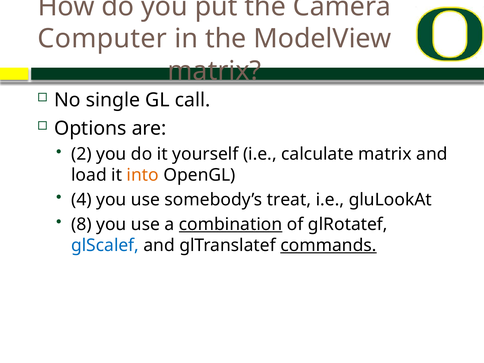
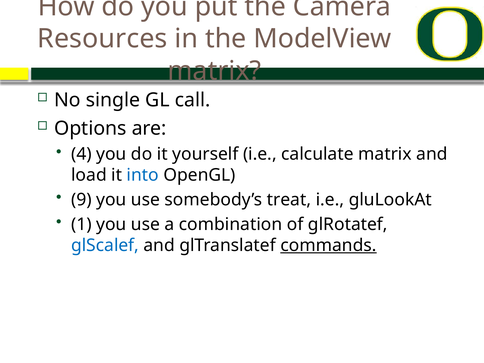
Computer: Computer -> Resources (102, 39)
2: 2 -> 4 (81, 154)
into colour: orange -> blue (143, 175)
4: 4 -> 9 (81, 200)
8: 8 -> 1 (81, 224)
combination underline: present -> none (231, 224)
